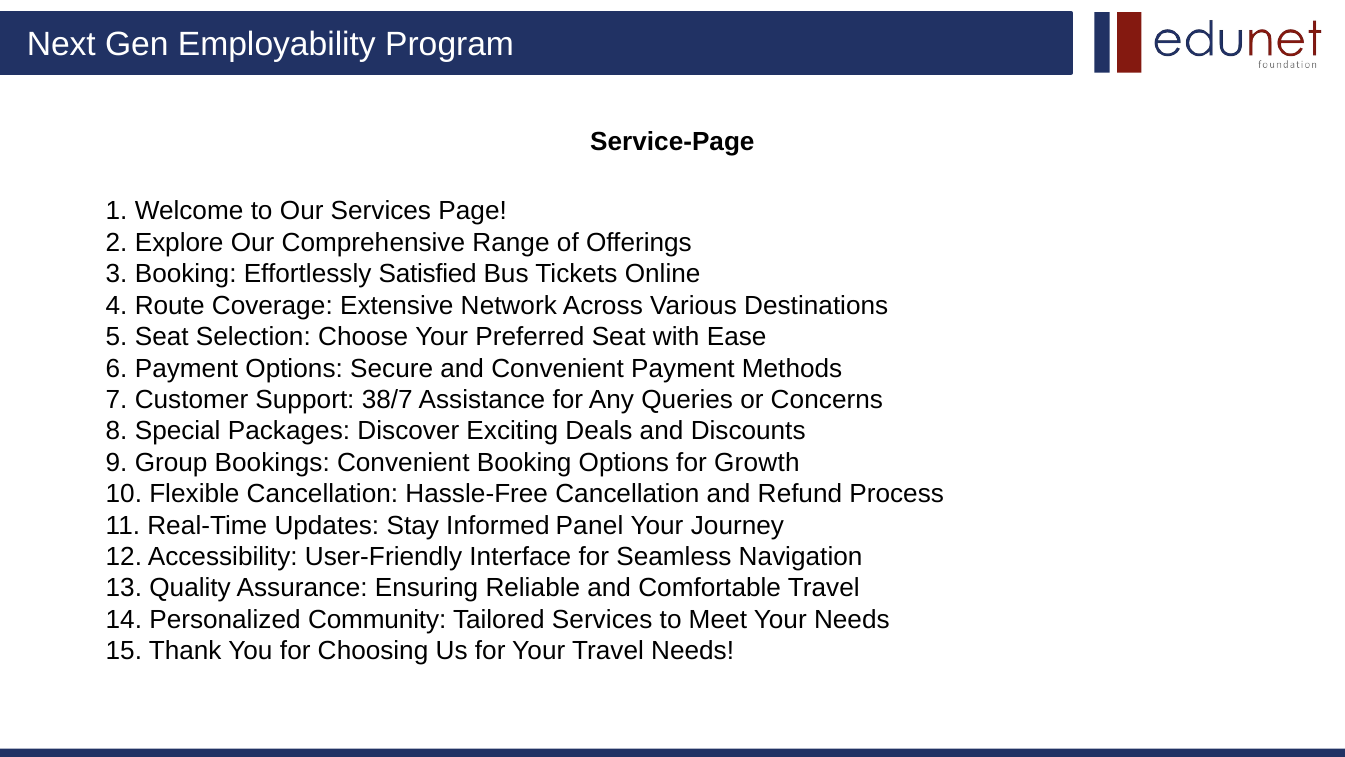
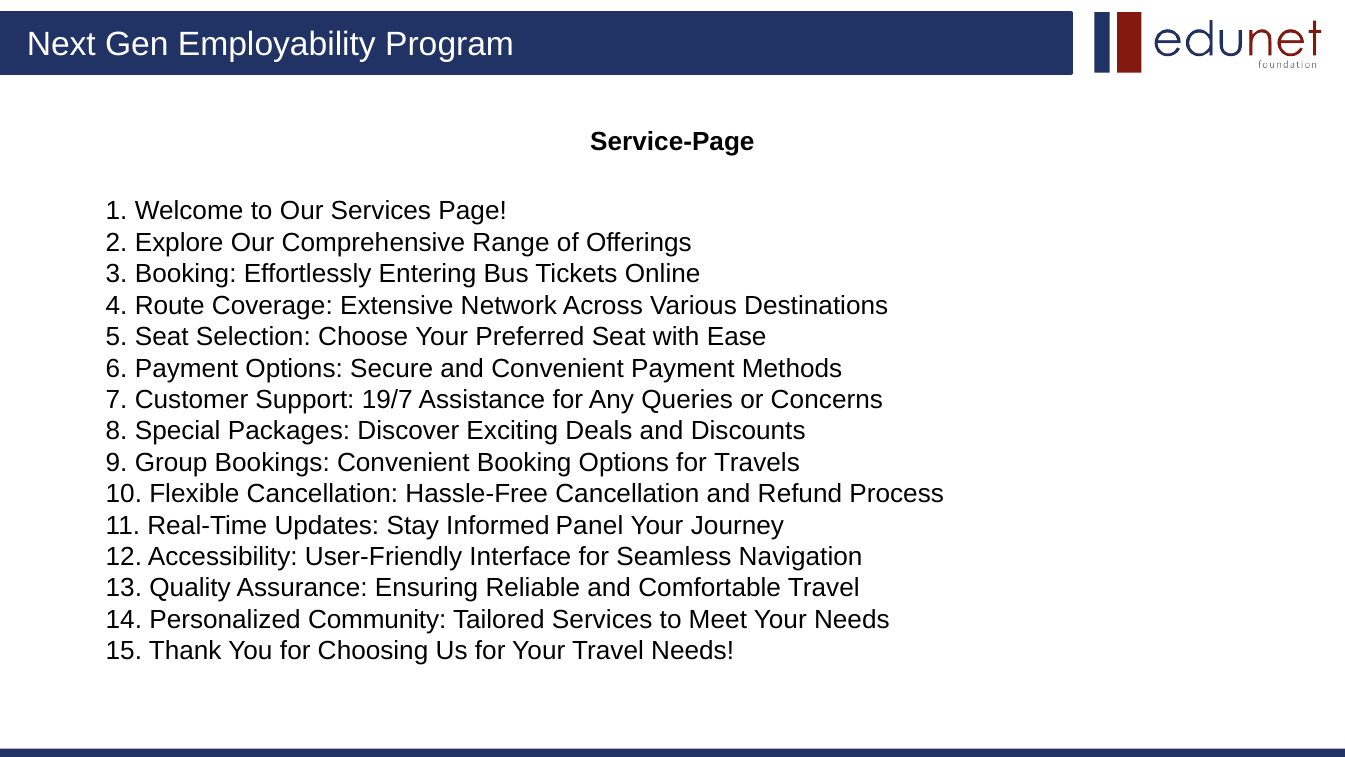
Satisfied: Satisfied -> Entering (428, 274)
38/7: 38/7 -> 19/7 (387, 400)
Growth: Growth -> Travels (757, 462)
